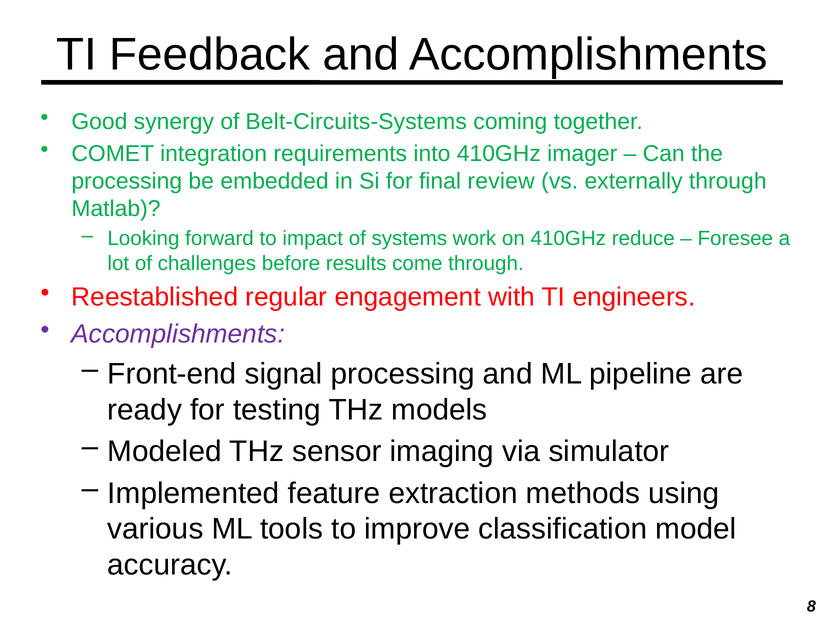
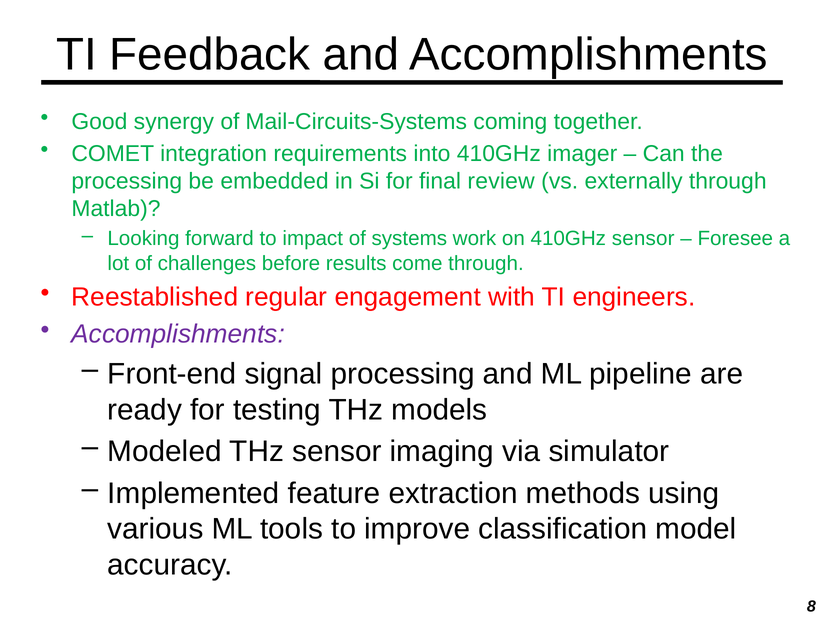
Belt-Circuits-Systems: Belt-Circuits-Systems -> Mail-Circuits-Systems (356, 121)
410GHz reduce: reduce -> sensor (643, 239)
